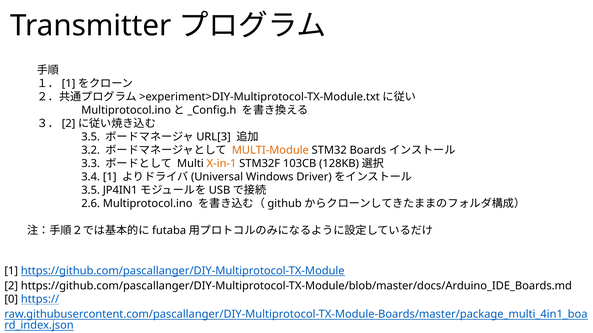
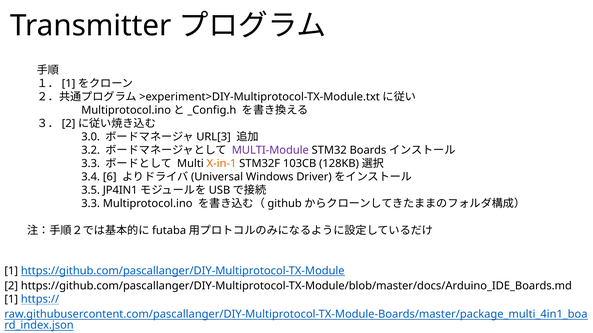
3.5: 3.5 -> 3.0 (91, 137)
MULTI-Module colour: orange -> purple (270, 150)
3.4 1: 1 -> 6 (110, 177)
2.6: 2.6 -> 3.3 (91, 204)
0: 0 -> 1 (11, 300)
